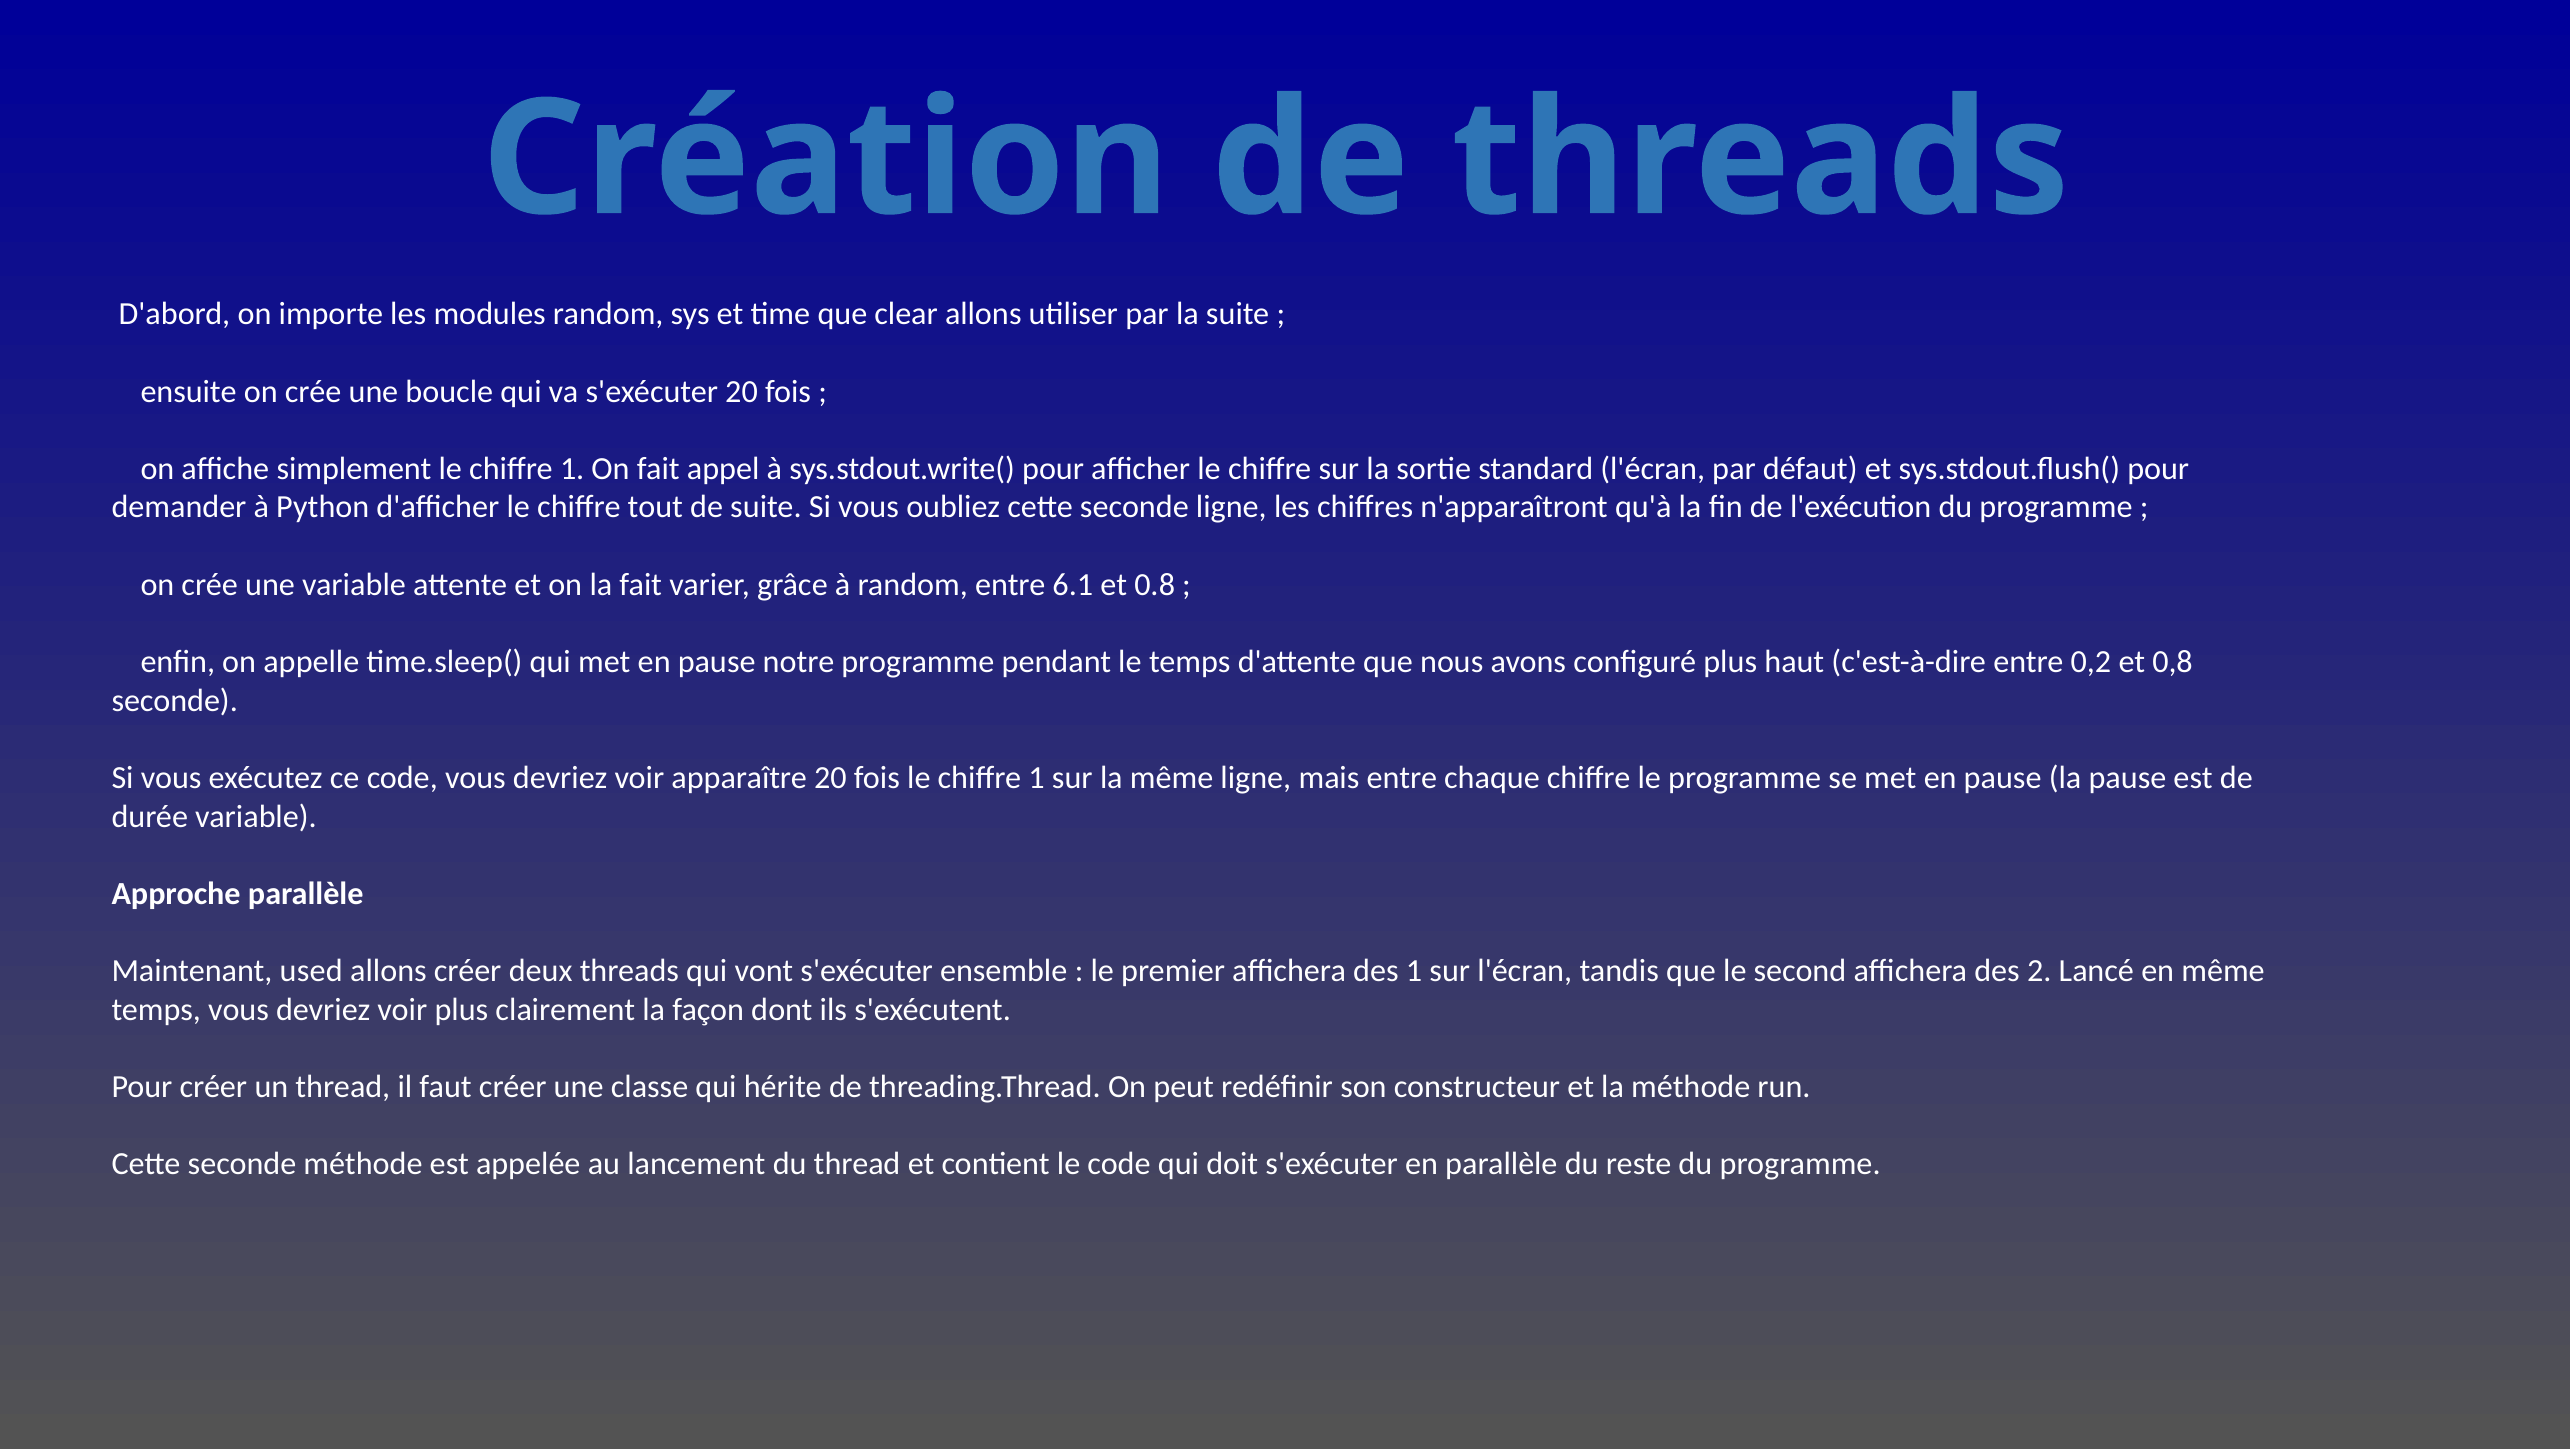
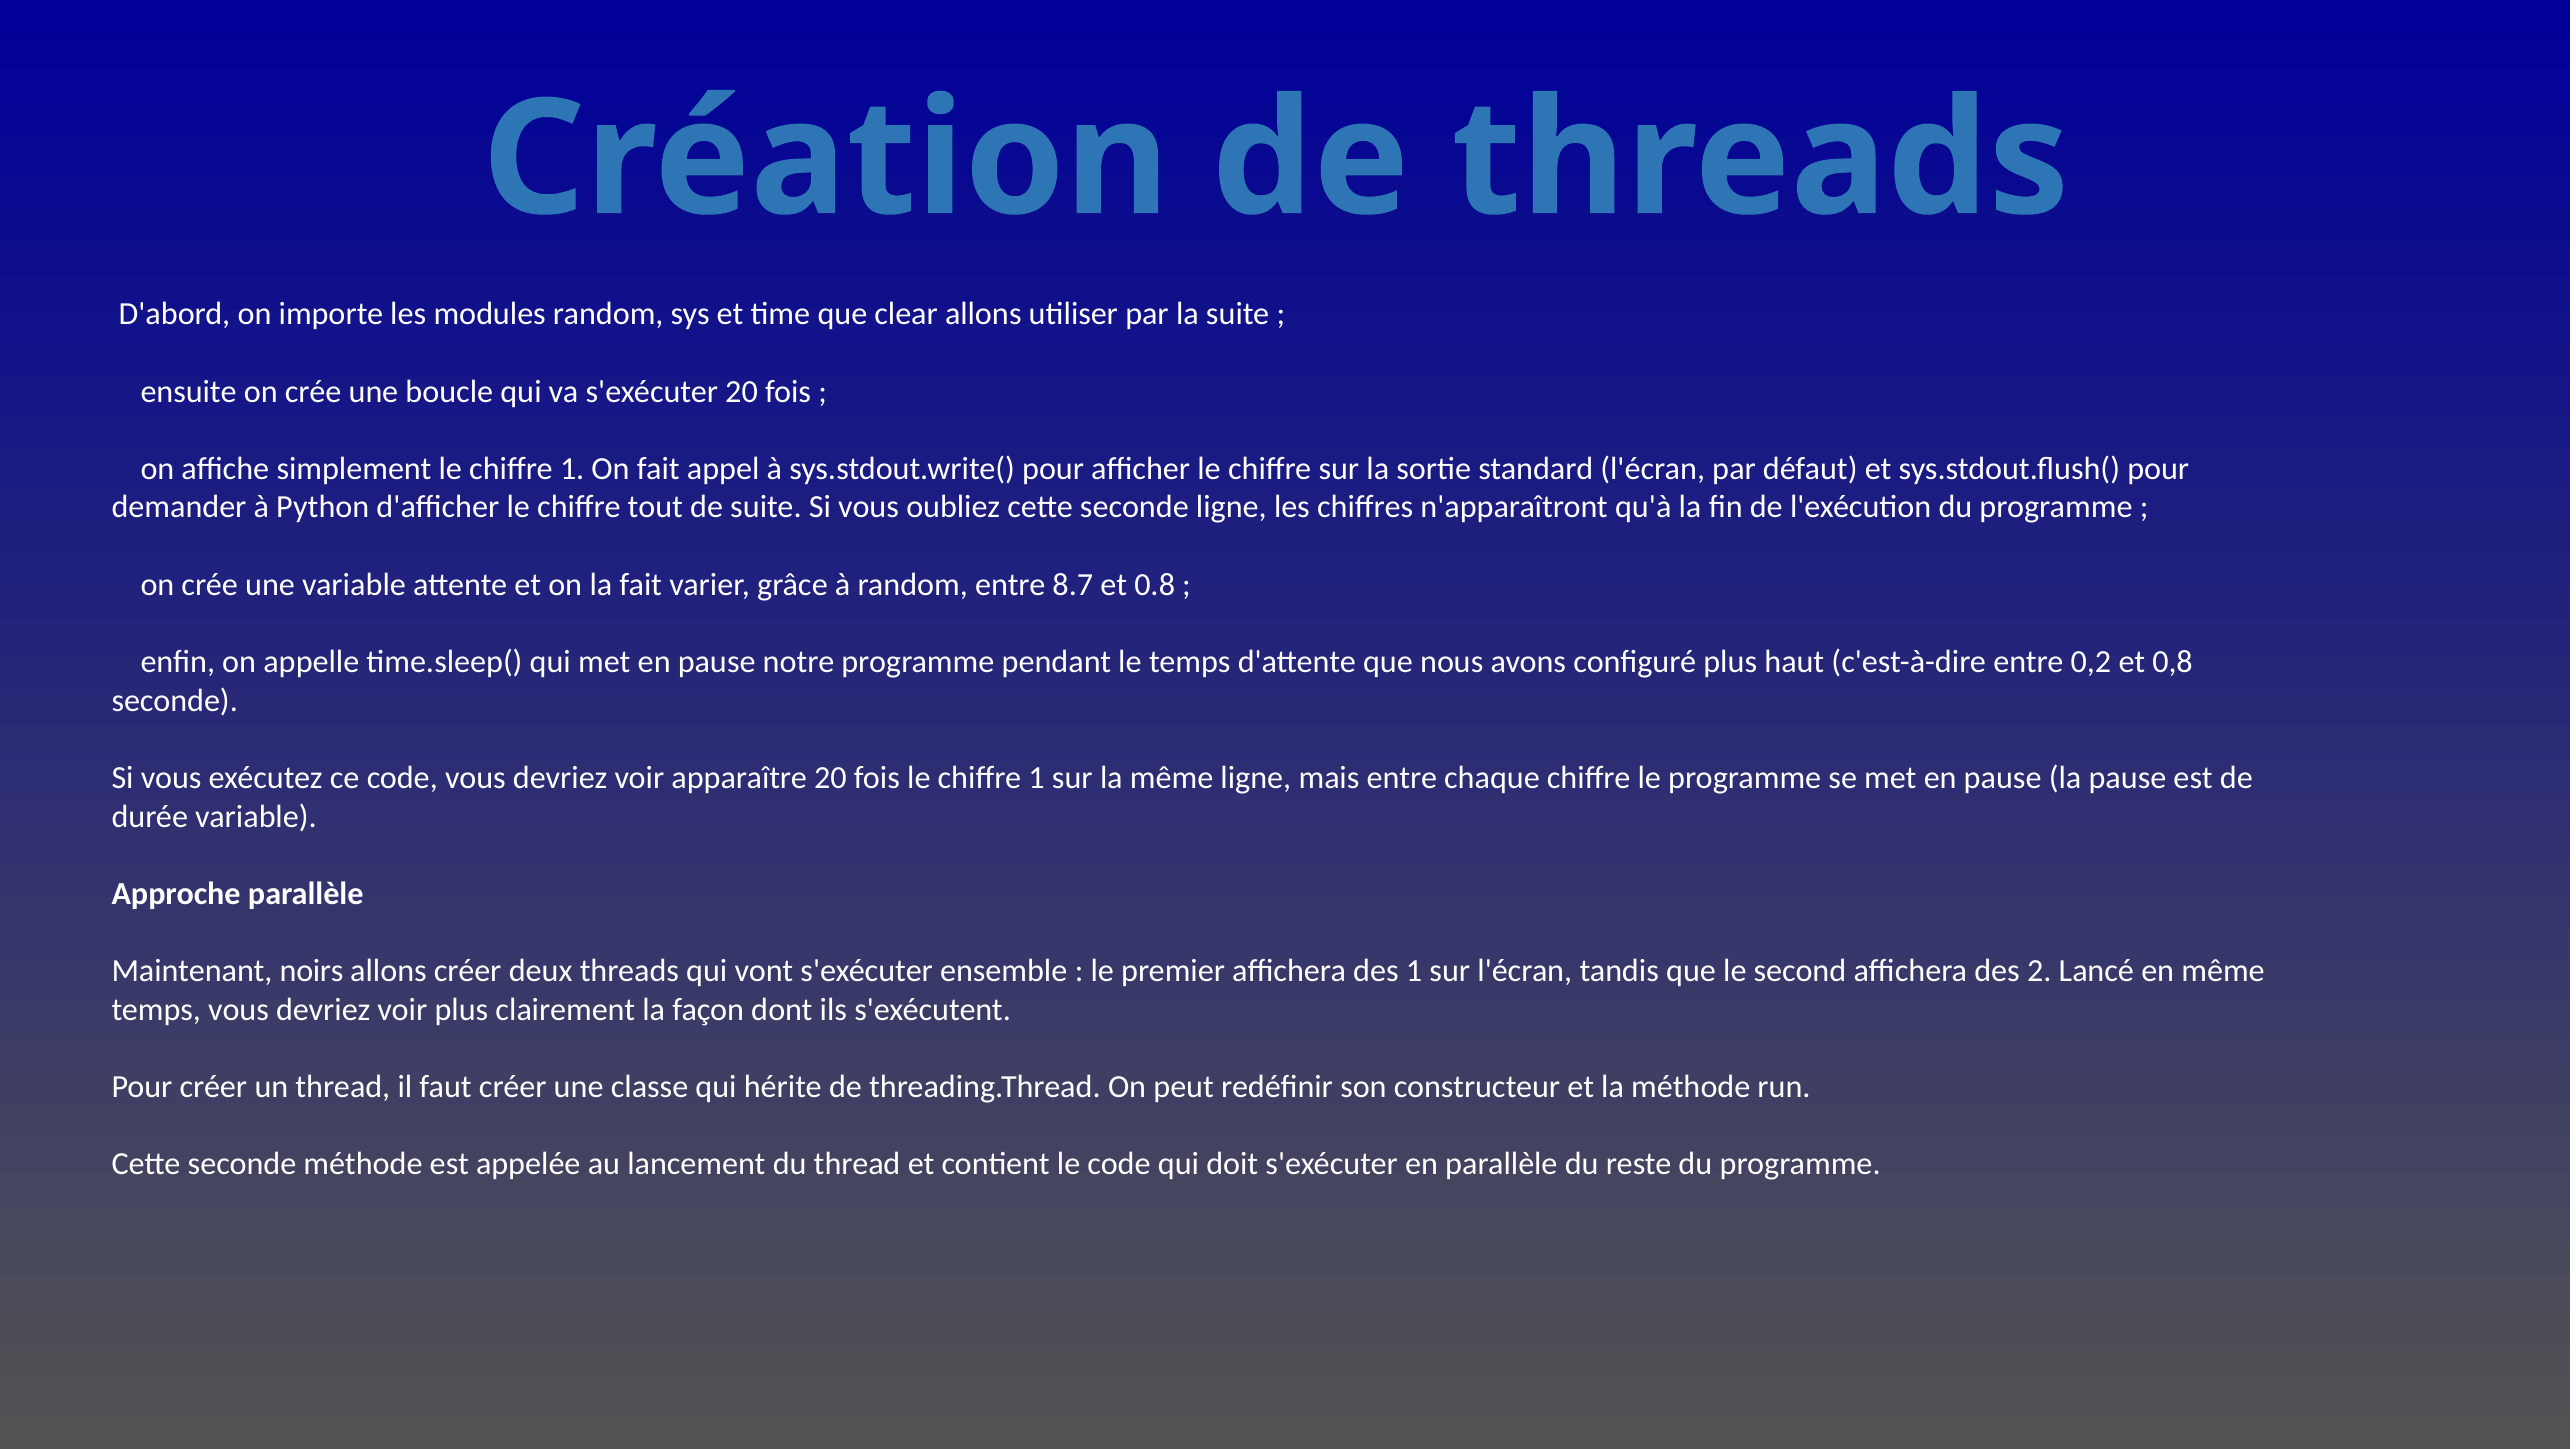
6.1: 6.1 -> 8.7 (1073, 585)
used: used -> noirs (312, 971)
